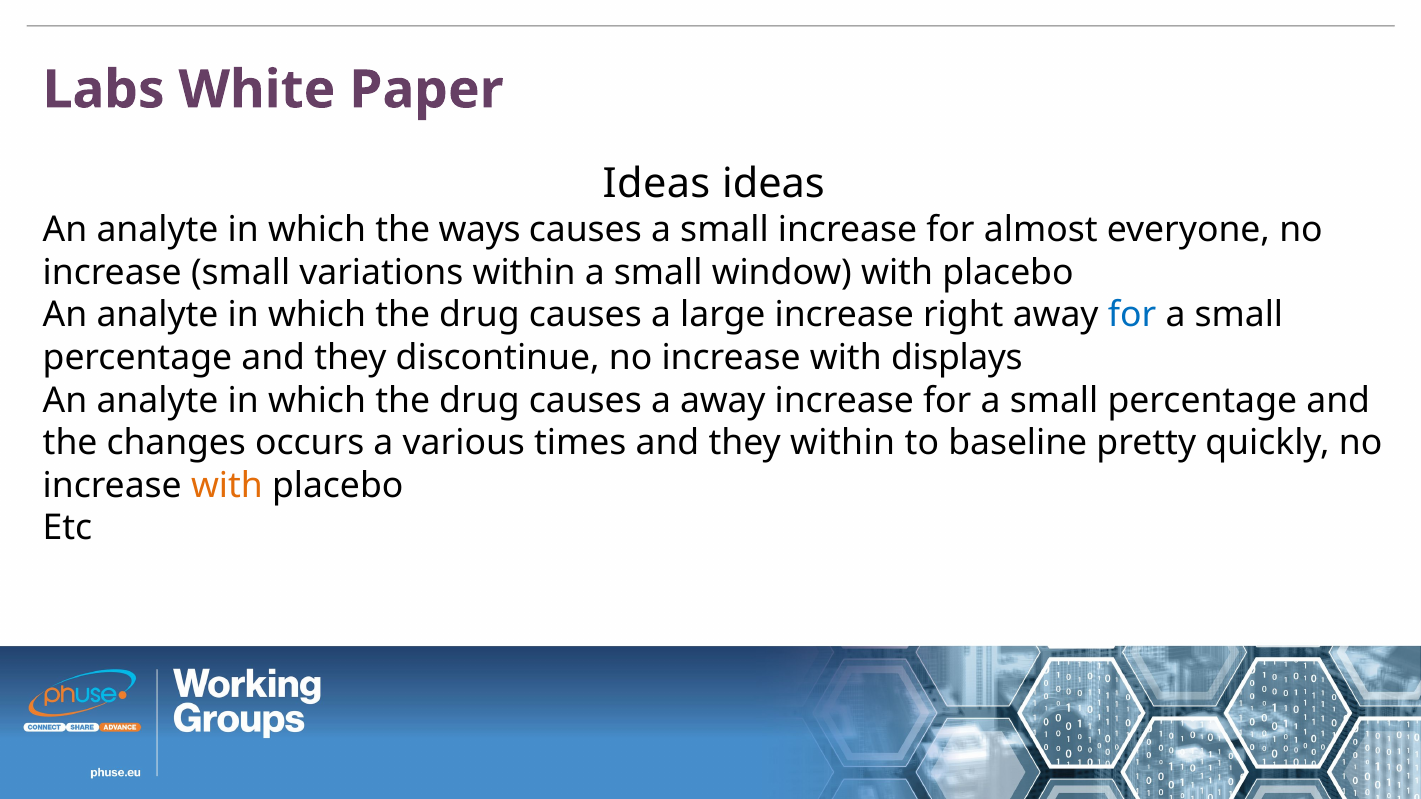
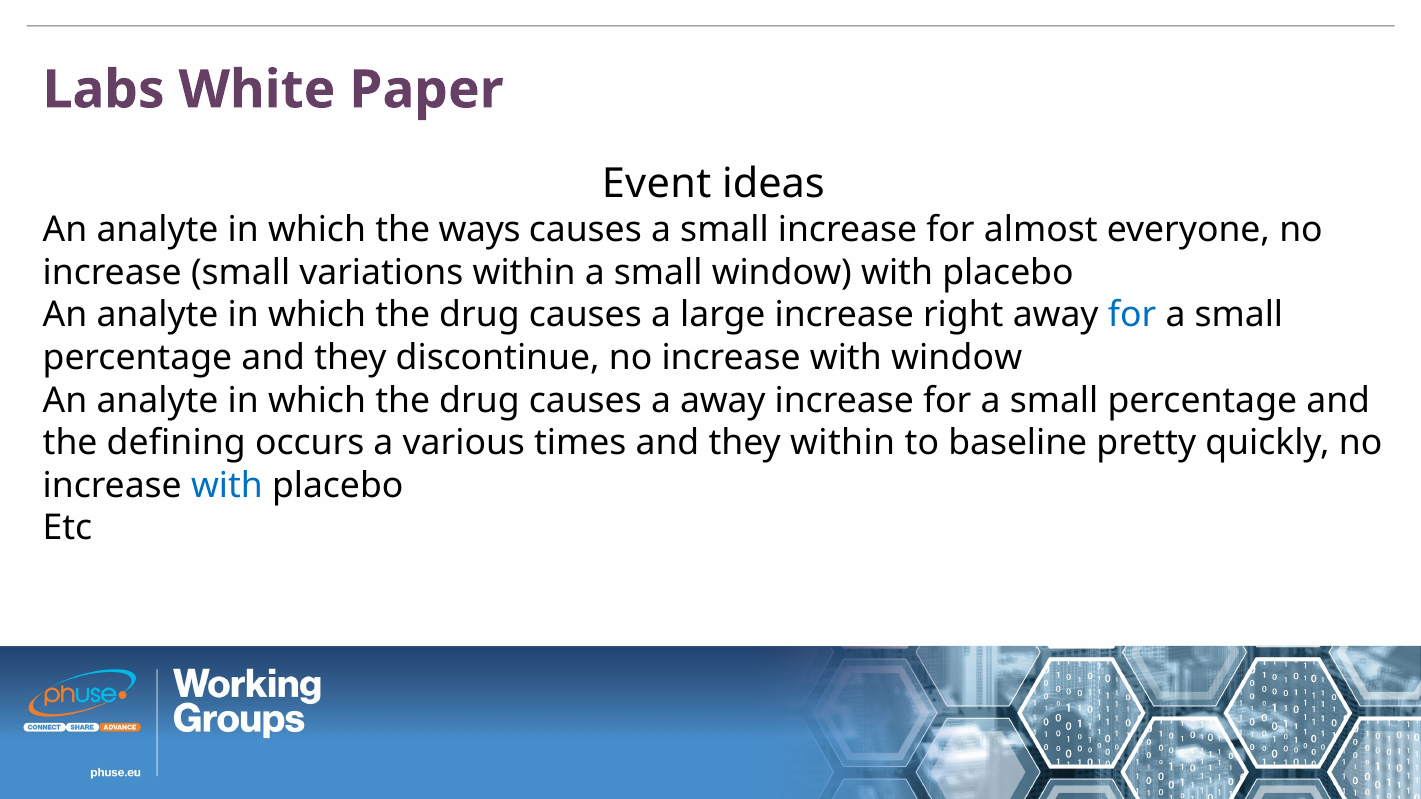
Ideas: Ideas -> Event (657, 184)
with displays: displays -> window (957, 358)
changes: changes -> defining (176, 443)
with colour: orange -> blue (227, 486)
